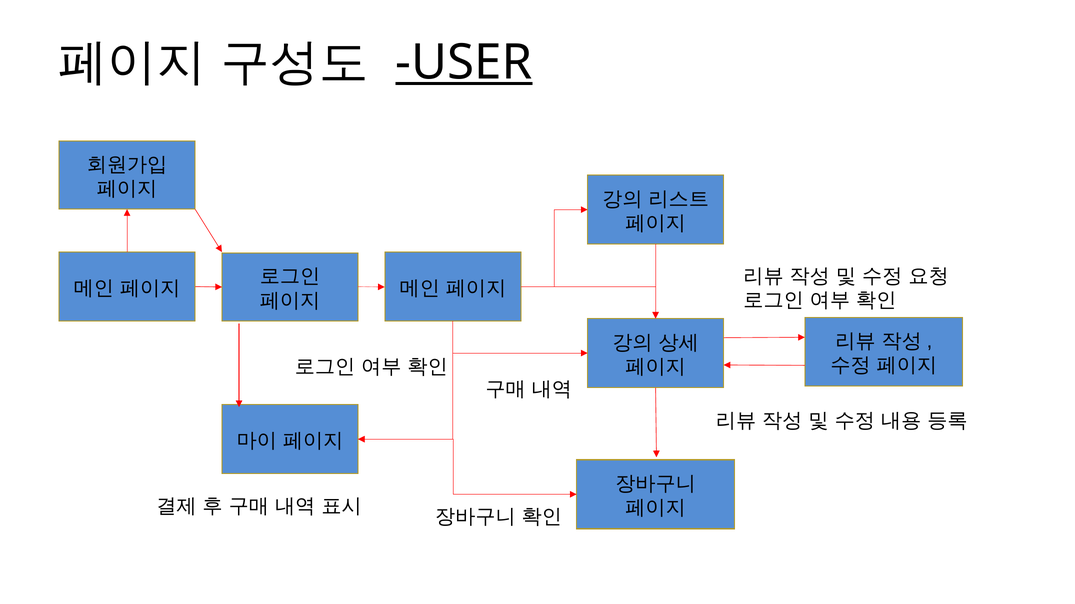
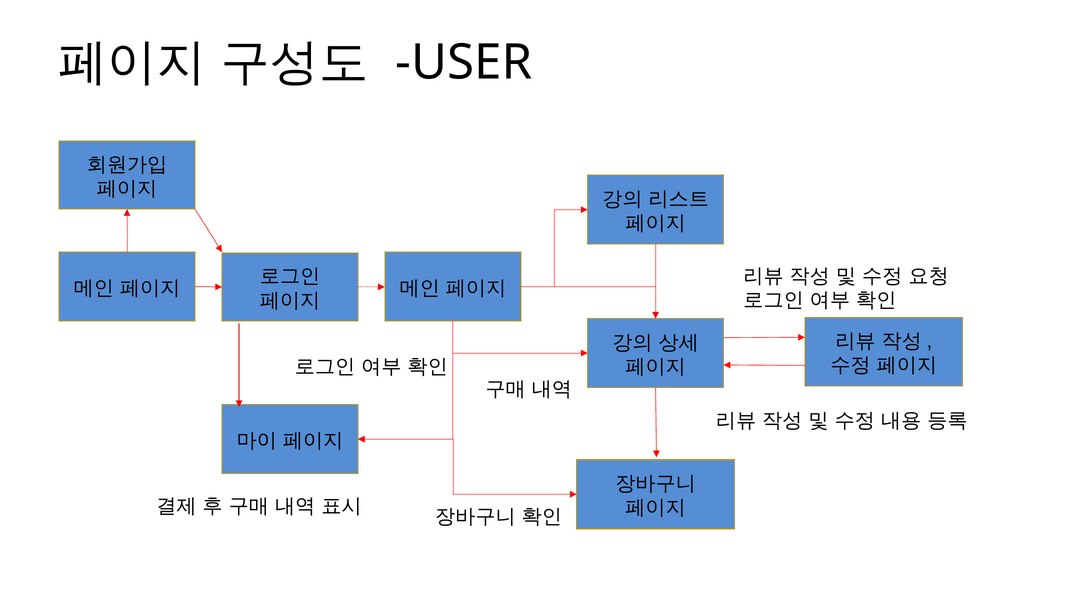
USER underline: present -> none (464, 63)
